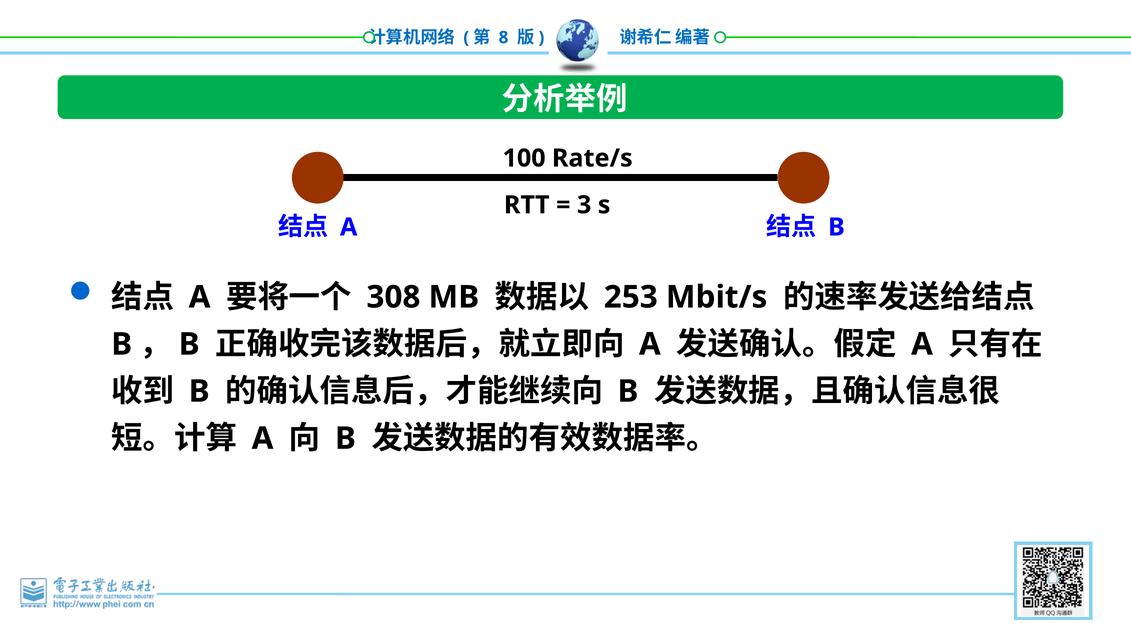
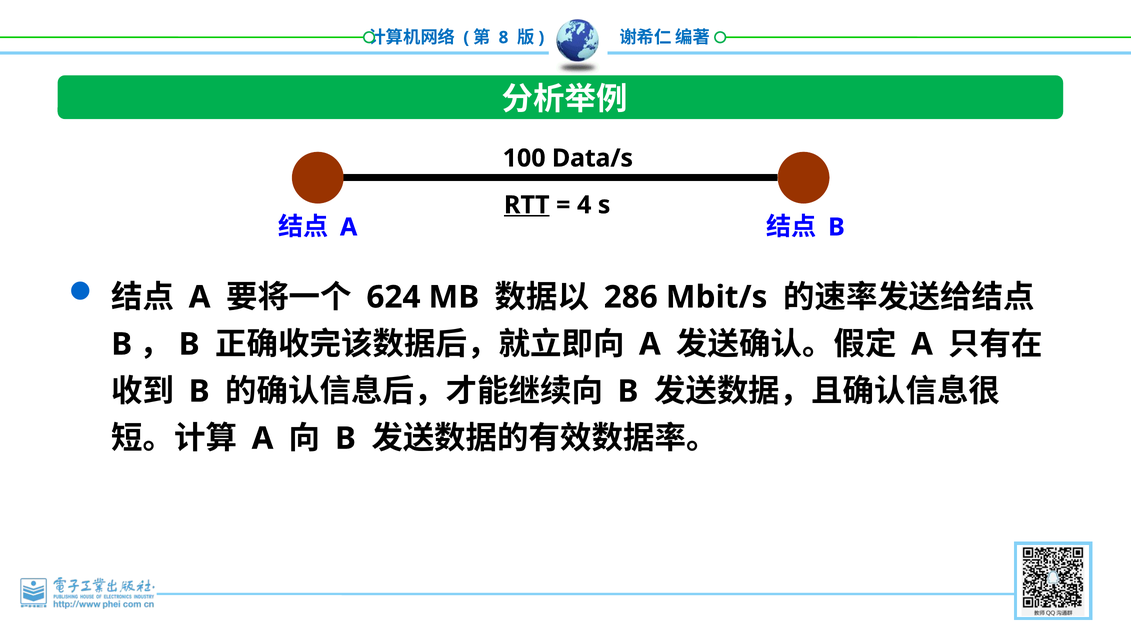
Rate/s: Rate/s -> Data/s (592, 158)
RTT underline: none -> present (527, 205)
3: 3 -> 4 (584, 205)
308: 308 -> 624 (393, 297)
253: 253 -> 286 (631, 297)
